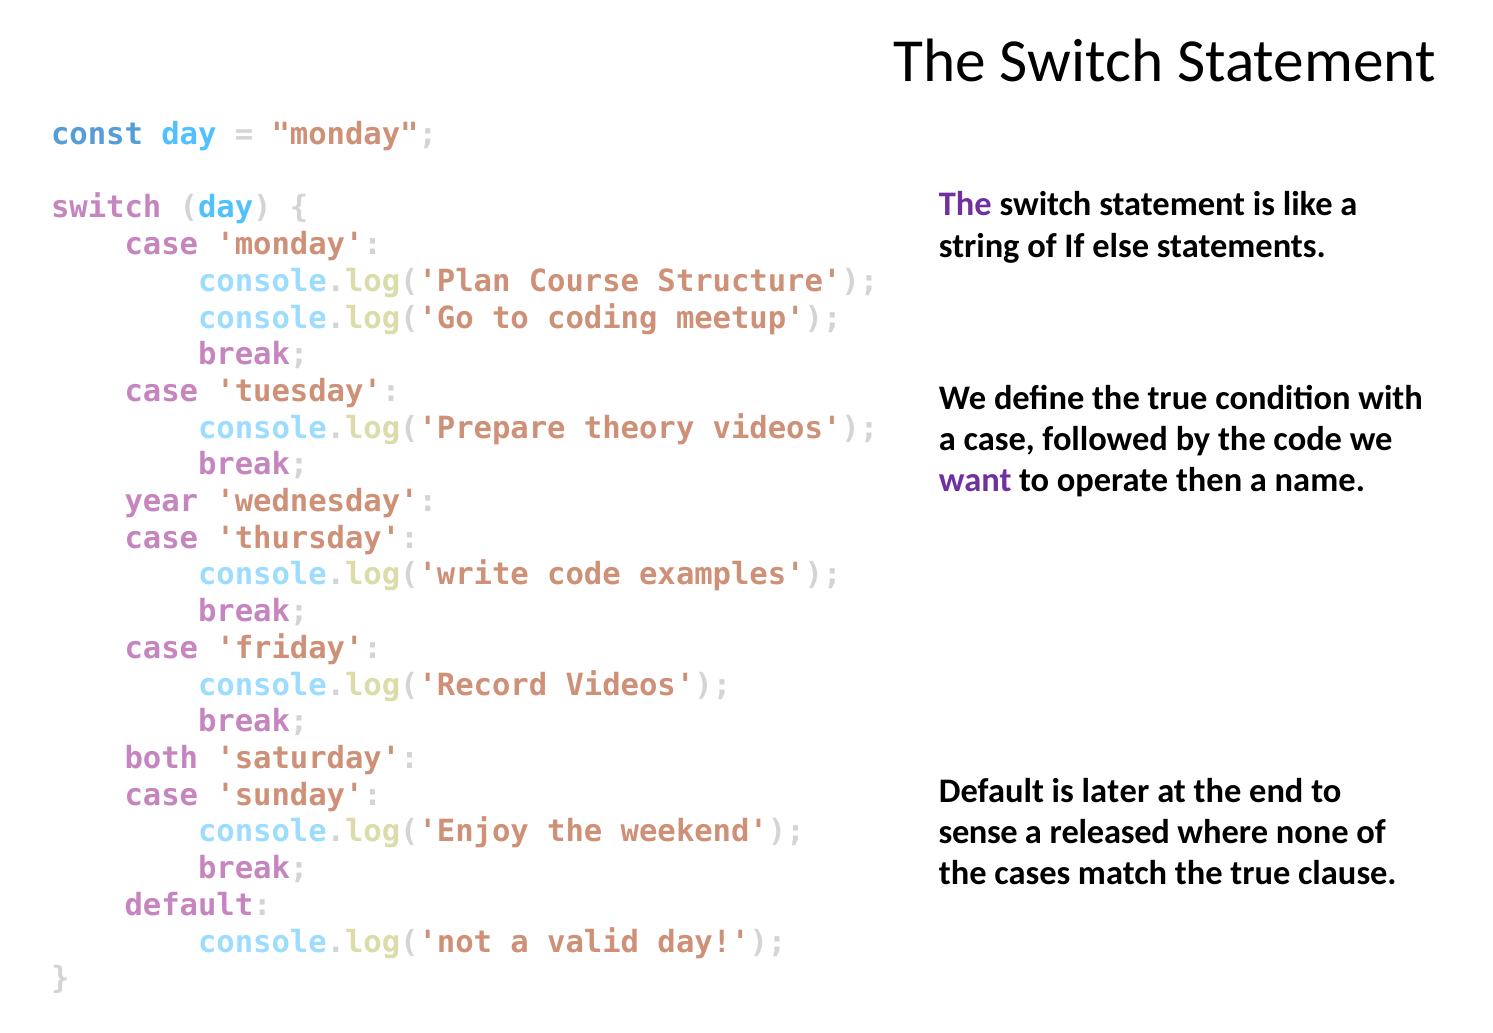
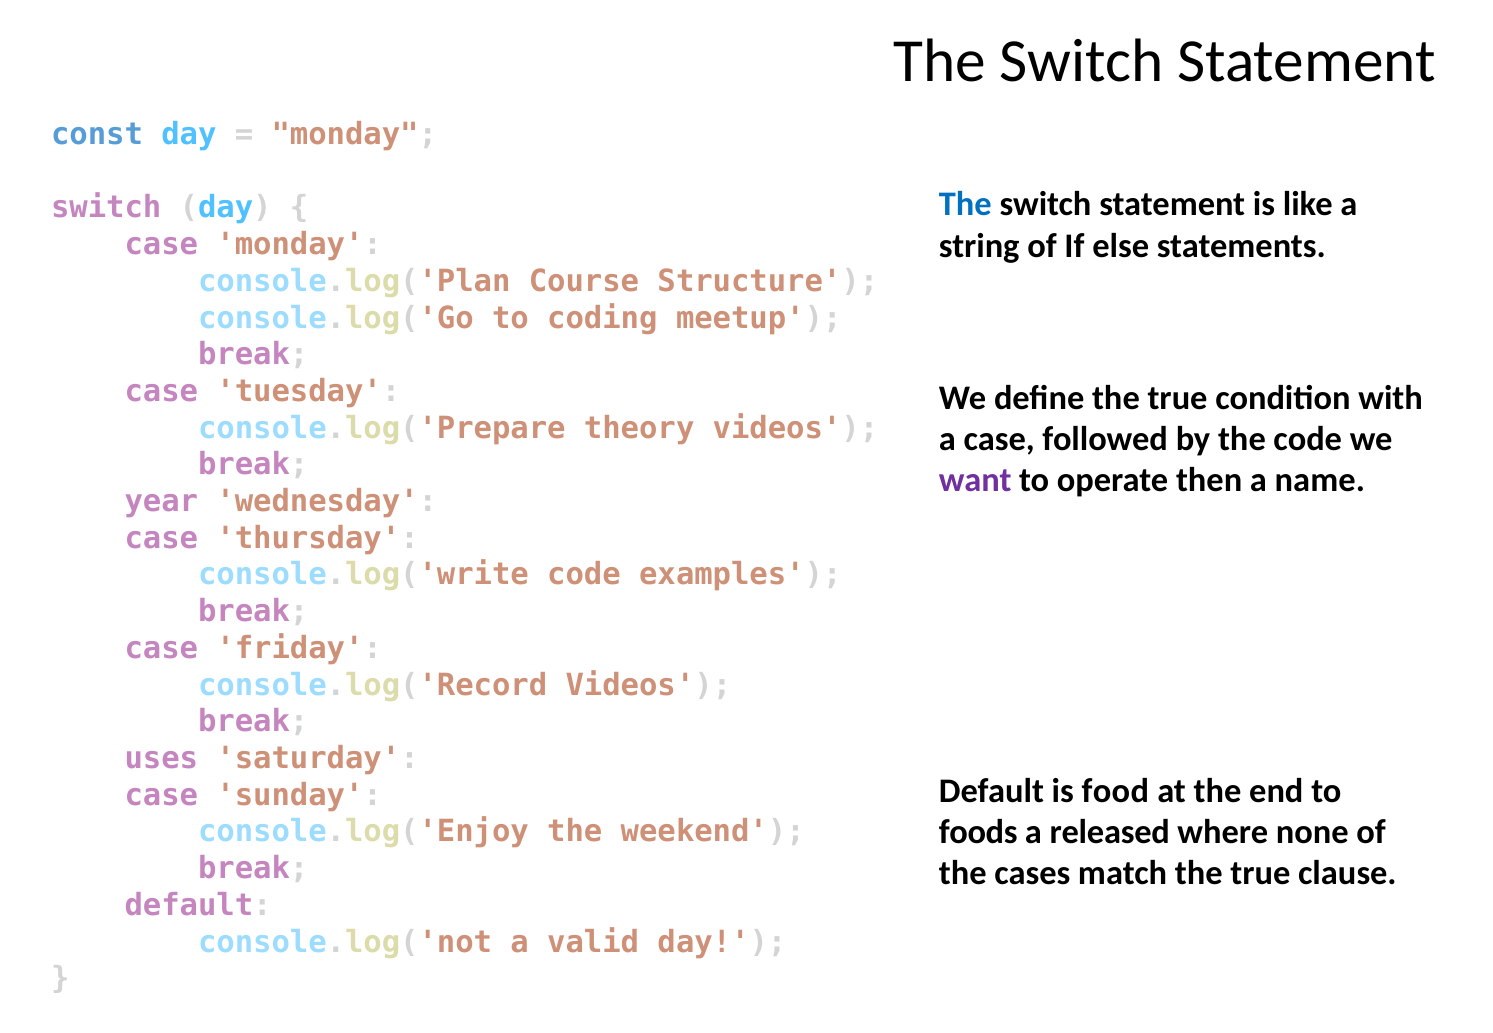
The colour: purple -> blue (965, 205)
both: both -> uses (161, 759)
later: later -> food (1115, 791)
sense: sense -> foods (978, 833)
